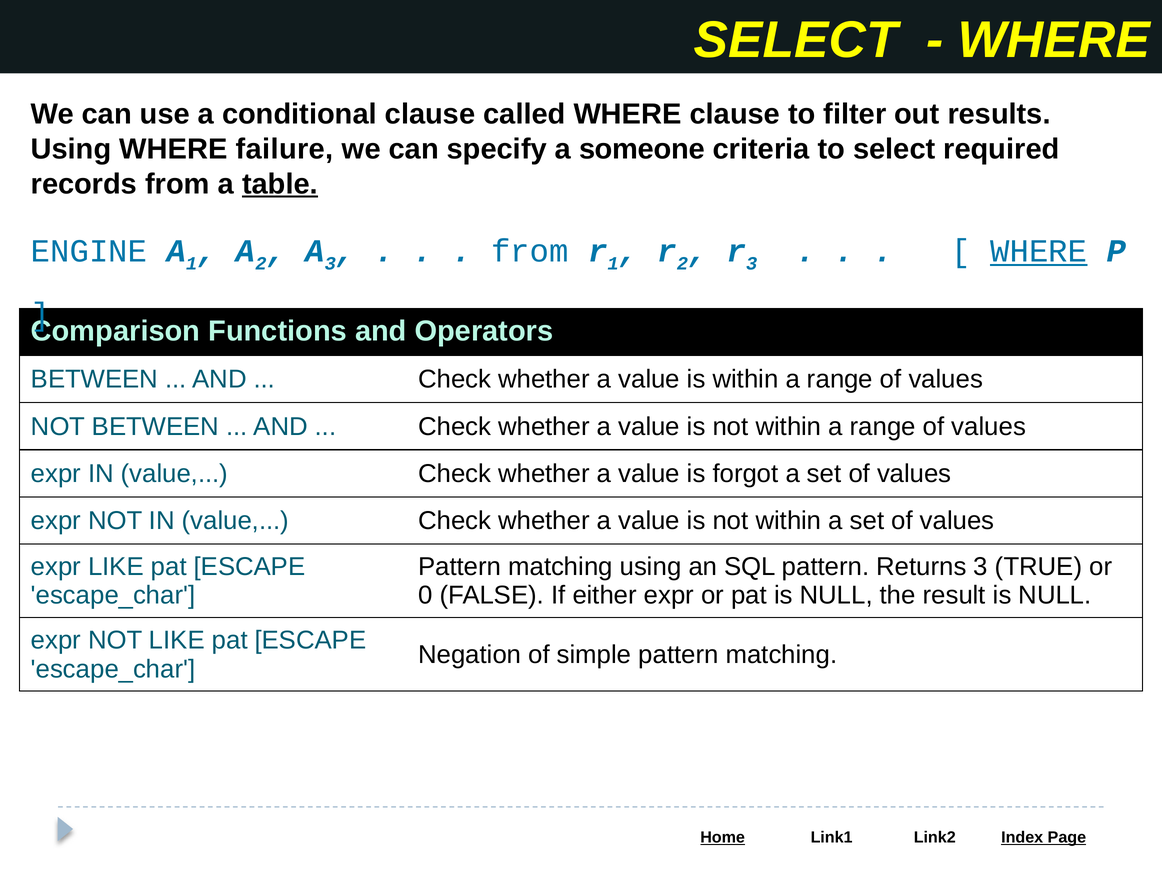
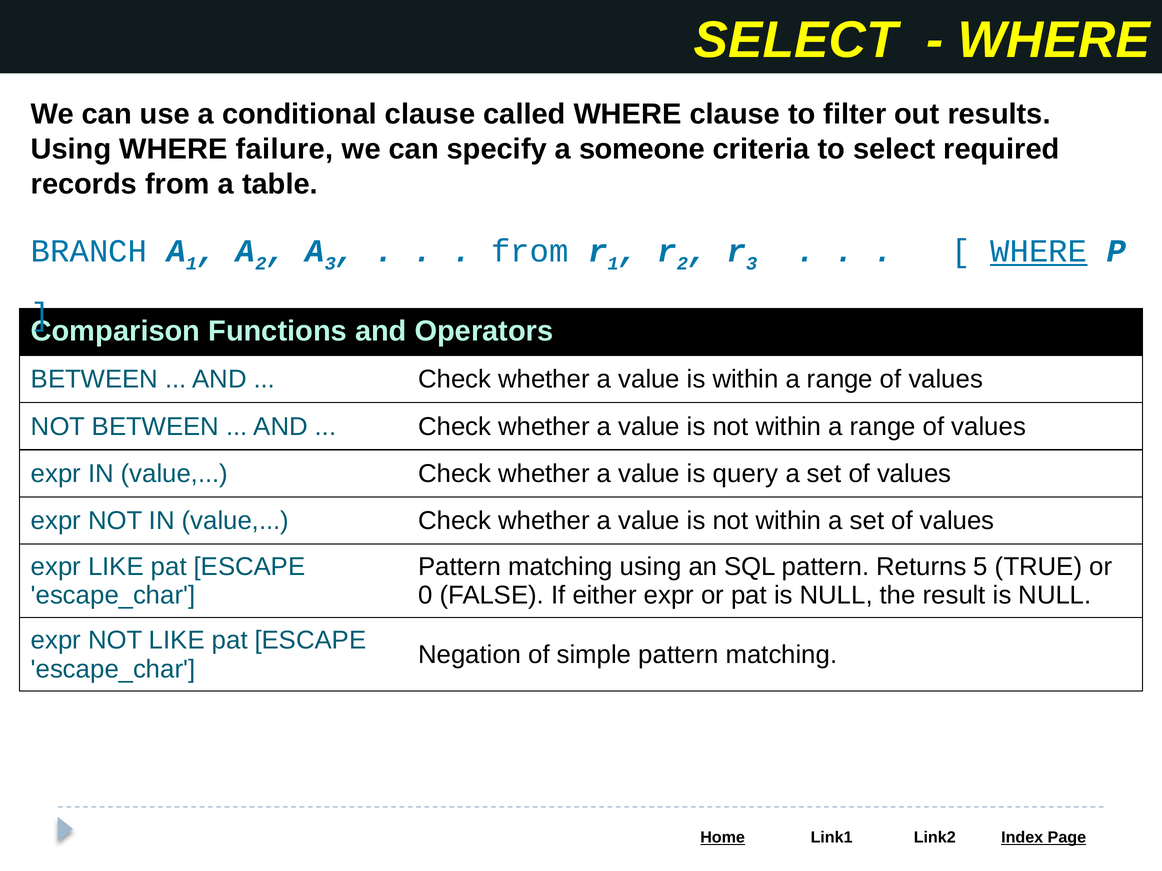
table underline: present -> none (280, 184)
ENGINE: ENGINE -> BRANCH (89, 251)
forgot: forgot -> query (745, 474)
Returns 3: 3 -> 5 (981, 567)
